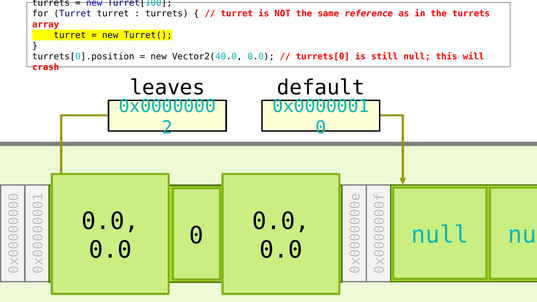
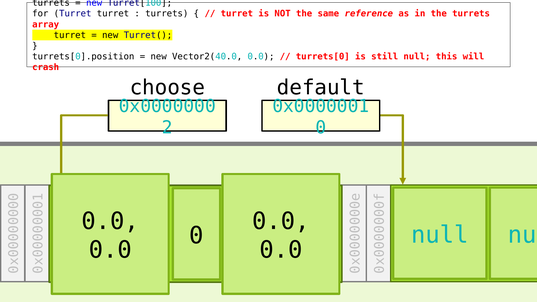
leaves: leaves -> choose (167, 88)
